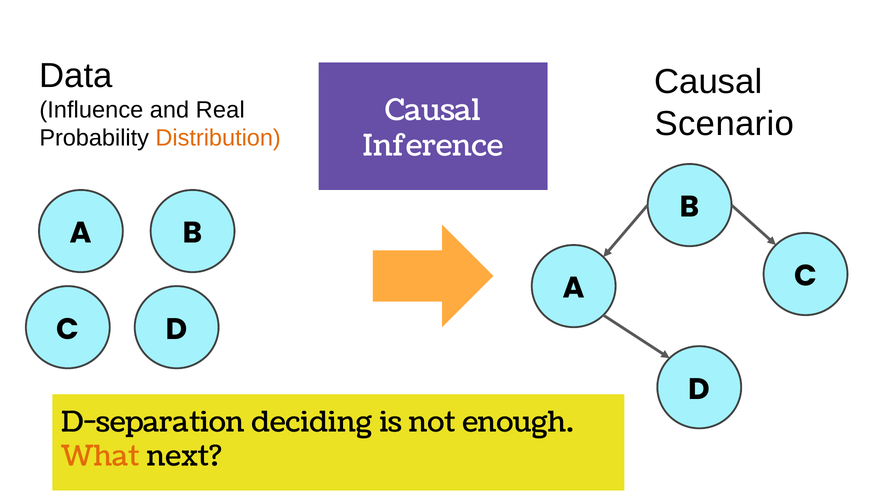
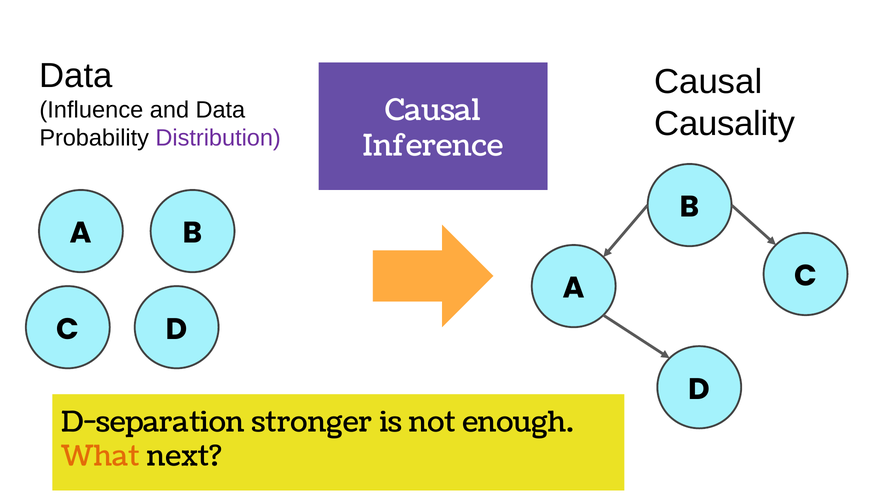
and Real: Real -> Data (220, 110)
Scenario: Scenario -> Causality (725, 124)
Distribution colour: orange -> purple (218, 138)
deciding: deciding -> stronger (312, 423)
